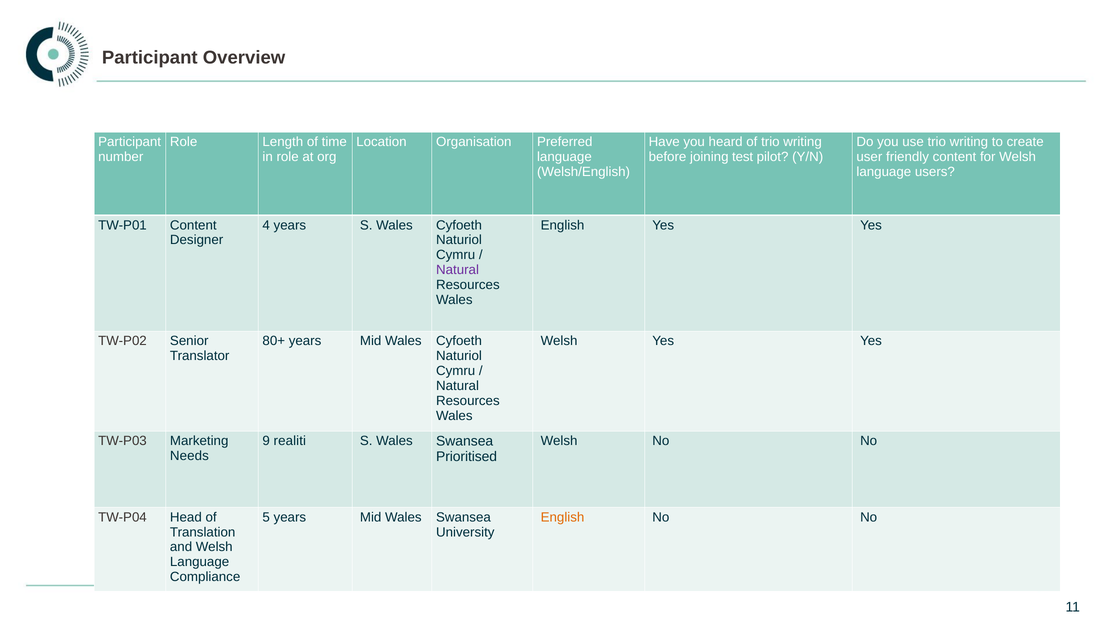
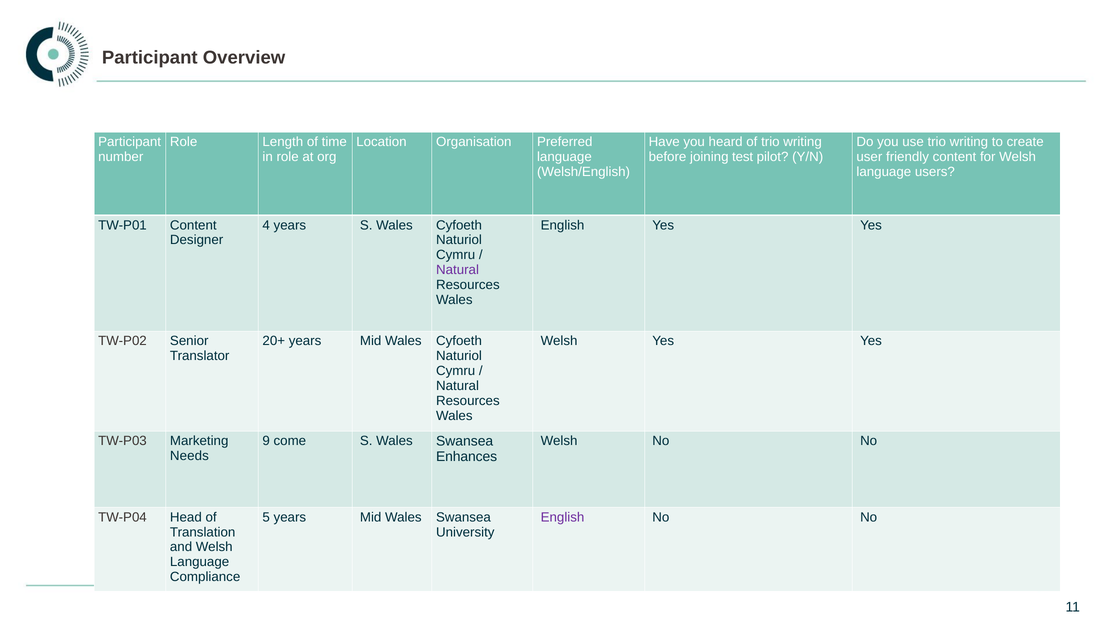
80+: 80+ -> 20+ (274, 341)
realiti: realiti -> come (290, 441)
Prioritised: Prioritised -> Enhances (467, 457)
English colour: orange -> purple (563, 518)
